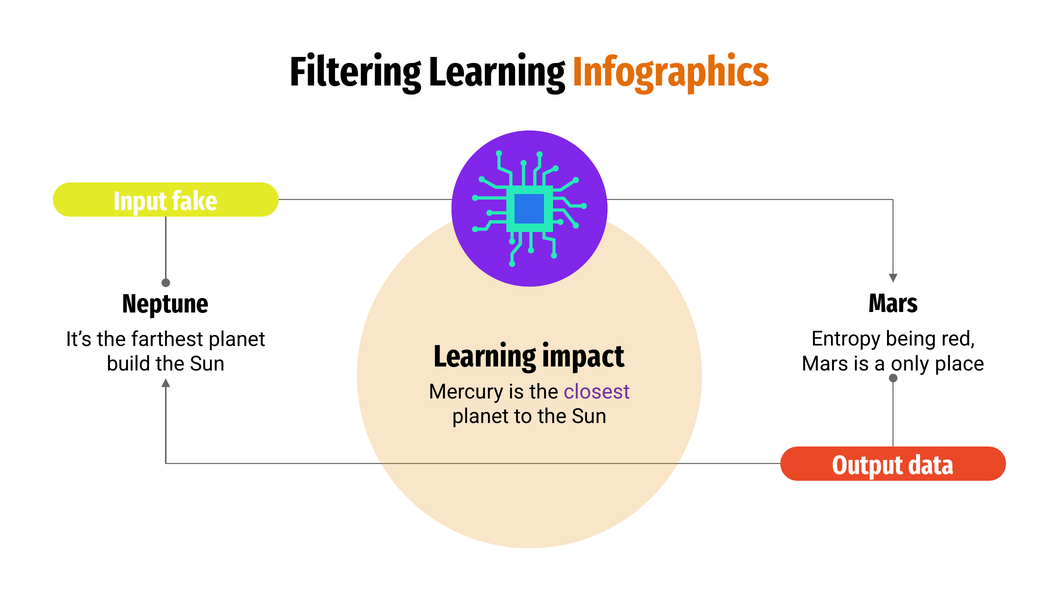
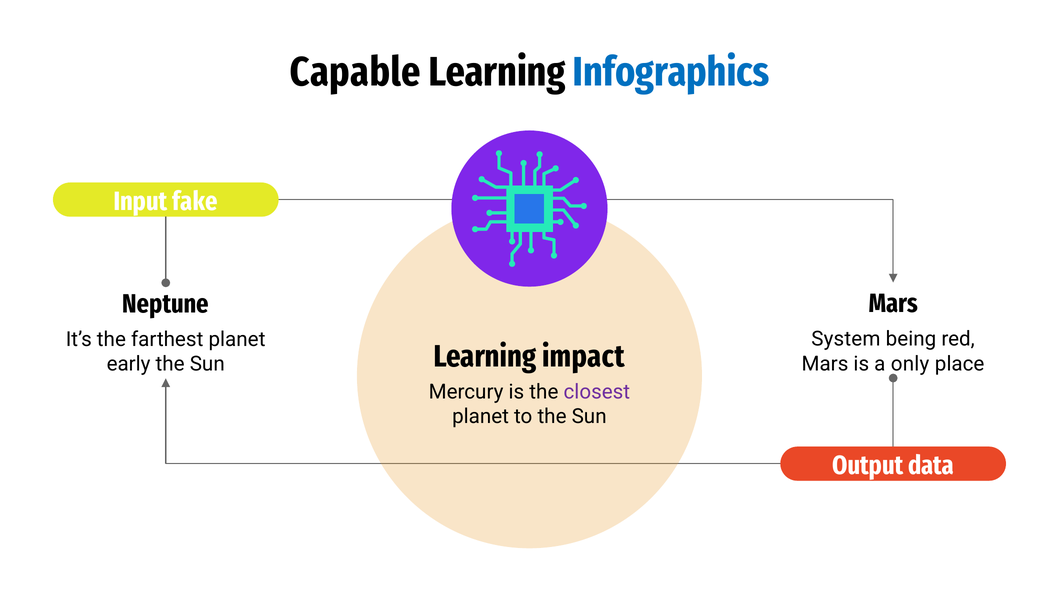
Filtering: Filtering -> Capable (355, 72)
Infographics colour: orange -> blue (671, 72)
Entropy: Entropy -> System (846, 339)
build: build -> early (129, 364)
